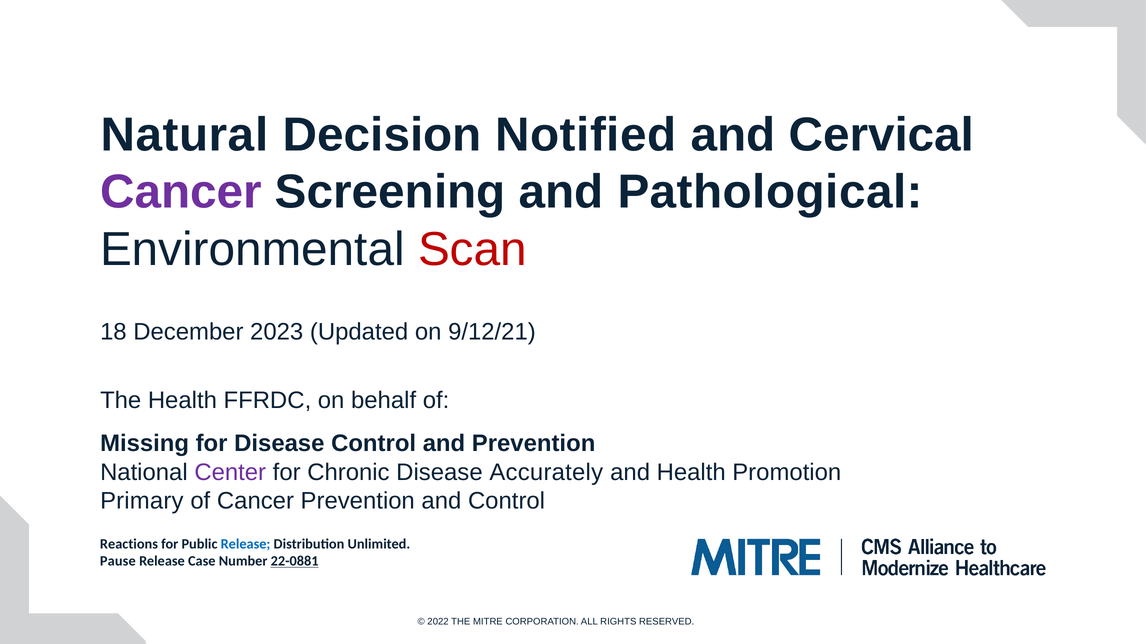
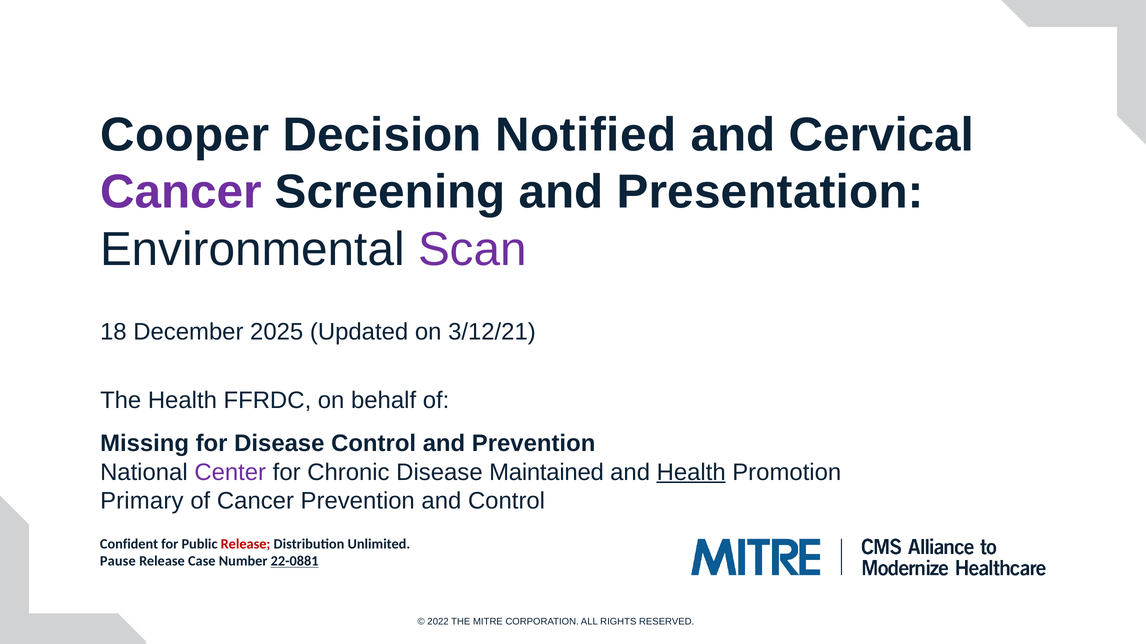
Natural: Natural -> Cooper (185, 135)
Pathological: Pathological -> Presentation (770, 192)
Scan colour: red -> purple (472, 250)
2023: 2023 -> 2025 (277, 332)
9/12/21: 9/12/21 -> 3/12/21 (492, 332)
Accurately: Accurately -> Maintained (547, 473)
Health underline: none -> present (691, 473)
Reactions: Reactions -> Confident (129, 544)
Release colour: blue -> red (246, 544)
